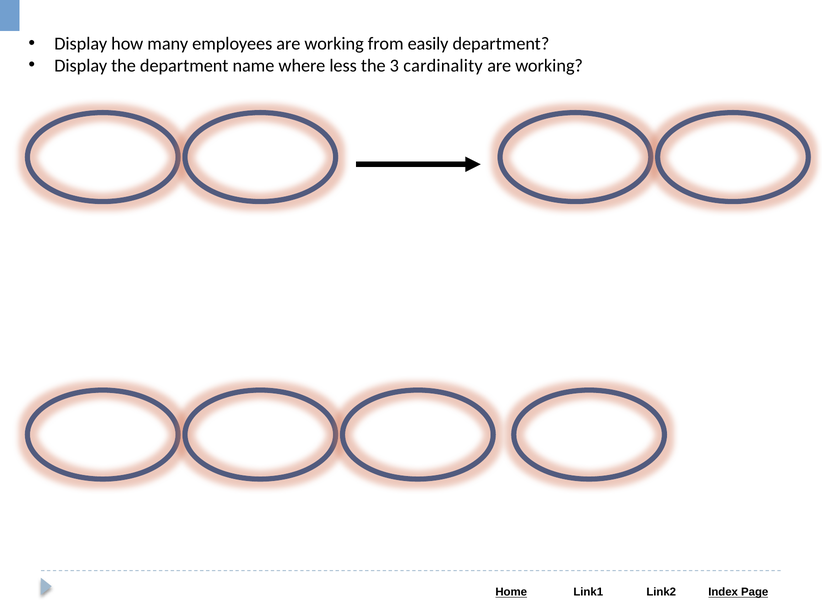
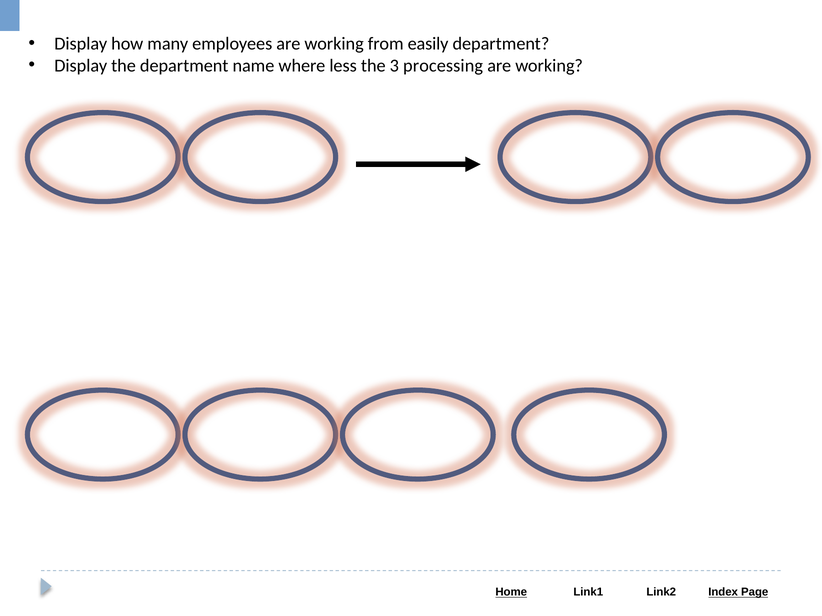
cardinality: cardinality -> processing (443, 66)
